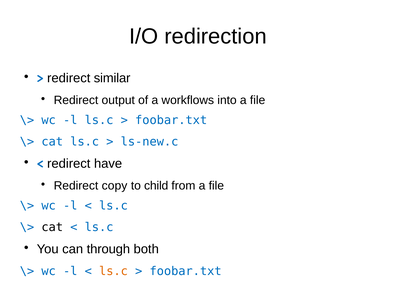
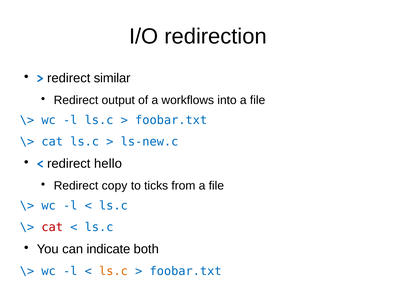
have: have -> hello (108, 164)
child: child -> ticks (156, 186)
cat colour: black -> red (52, 227)
through: through -> indicate (108, 249)
